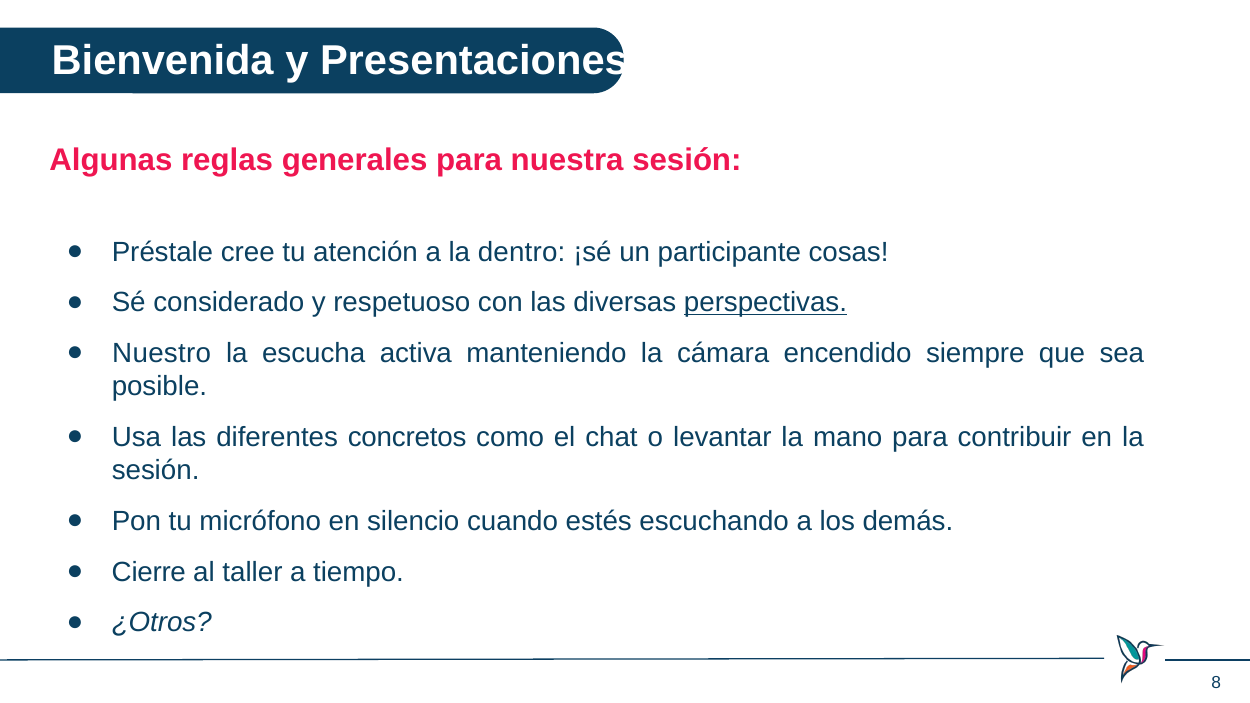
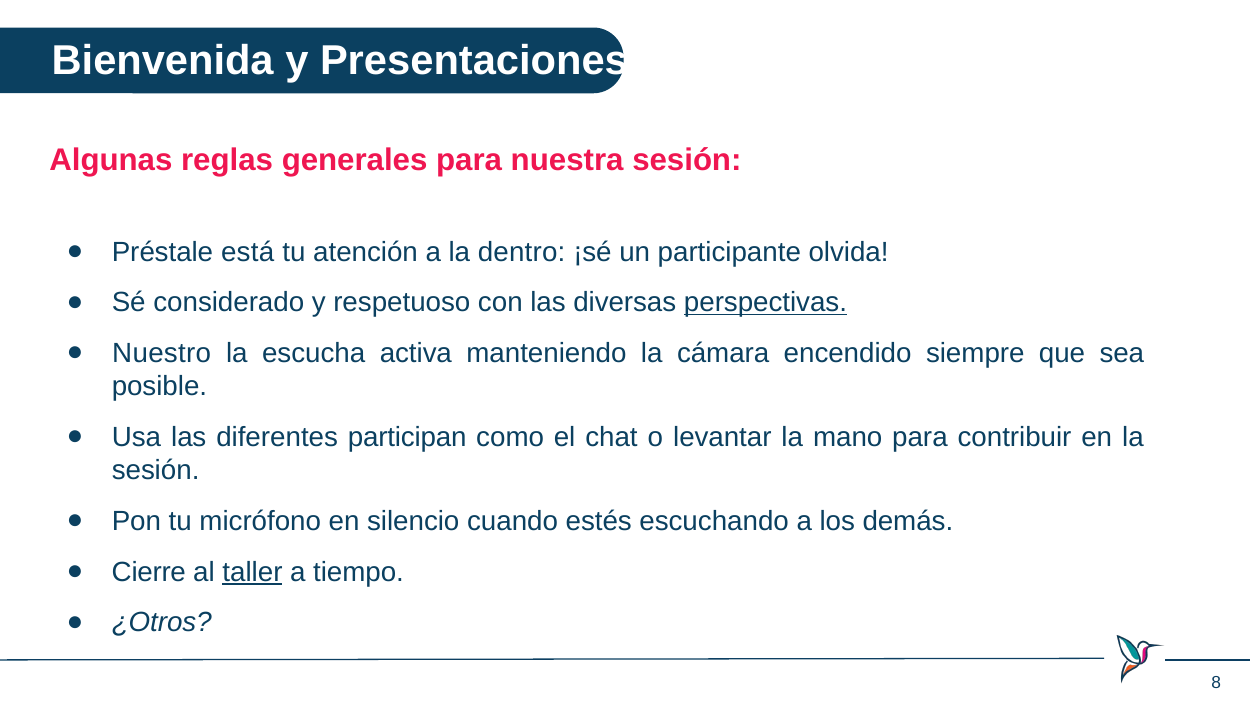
cree: cree -> está (248, 252)
cosas: cosas -> olvida (849, 252)
concretos: concretos -> participan (407, 437)
taller underline: none -> present (253, 572)
